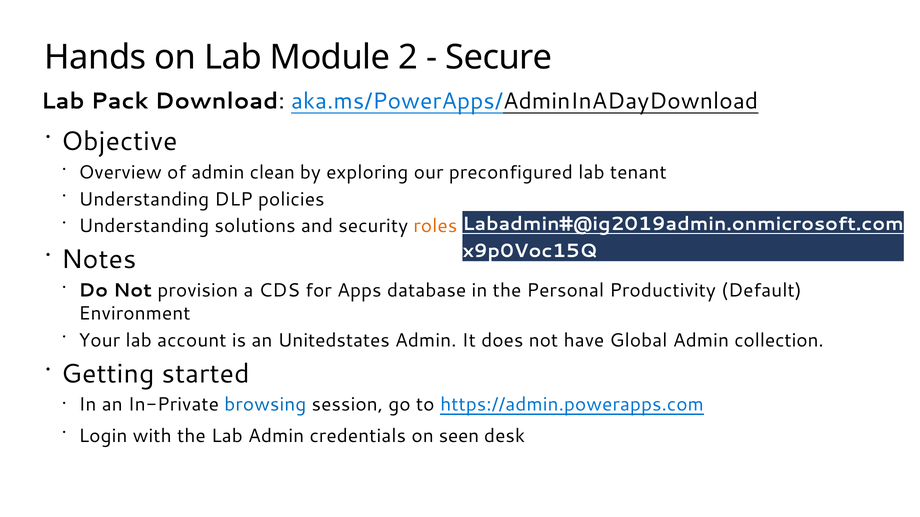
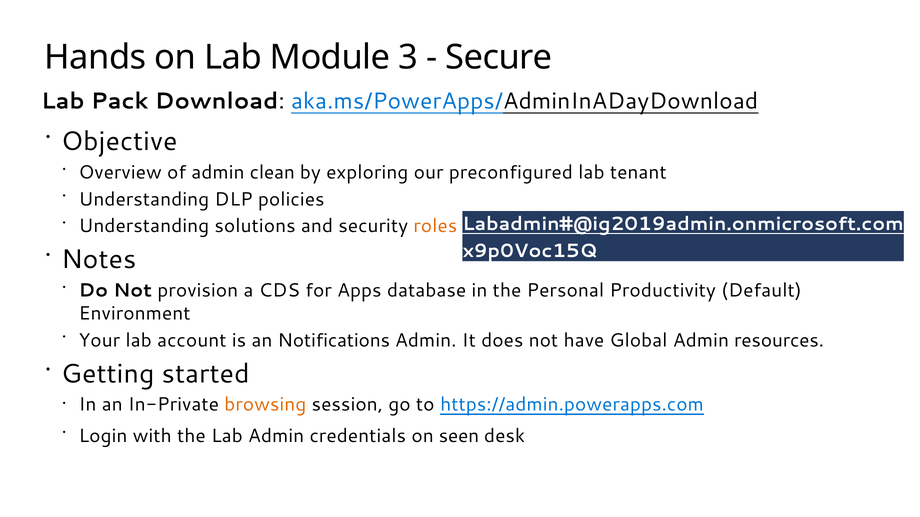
2: 2 -> 3 (408, 58)
Unitedstates: Unitedstates -> Notifications (334, 341)
collection: collection -> resources (779, 341)
browsing colour: blue -> orange (265, 405)
